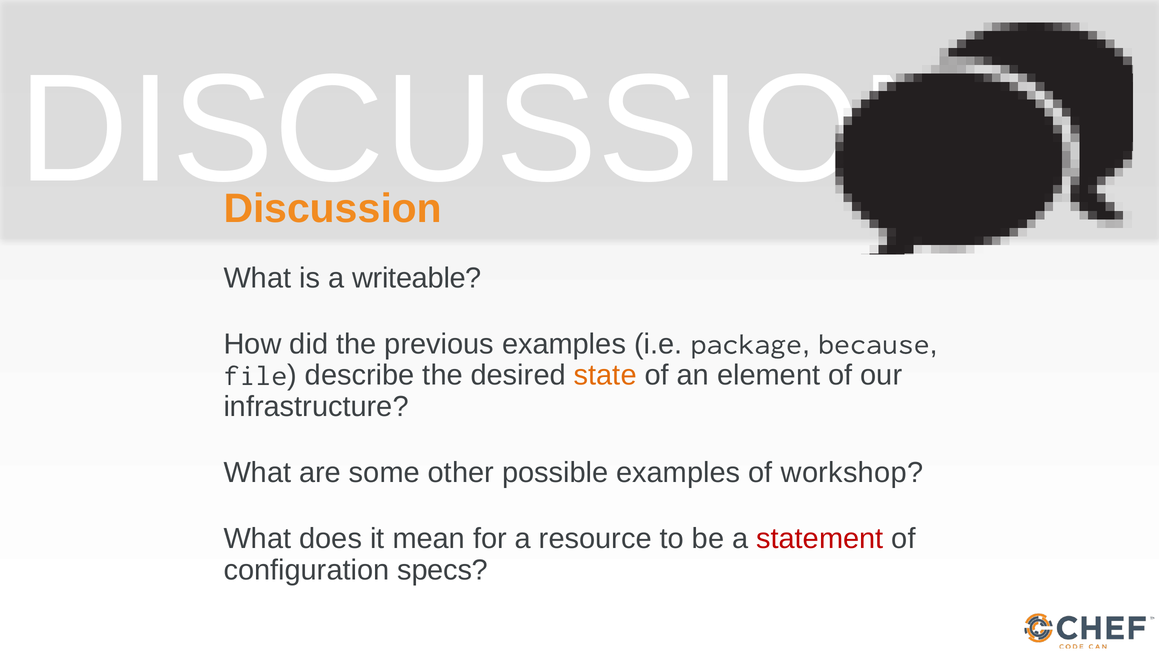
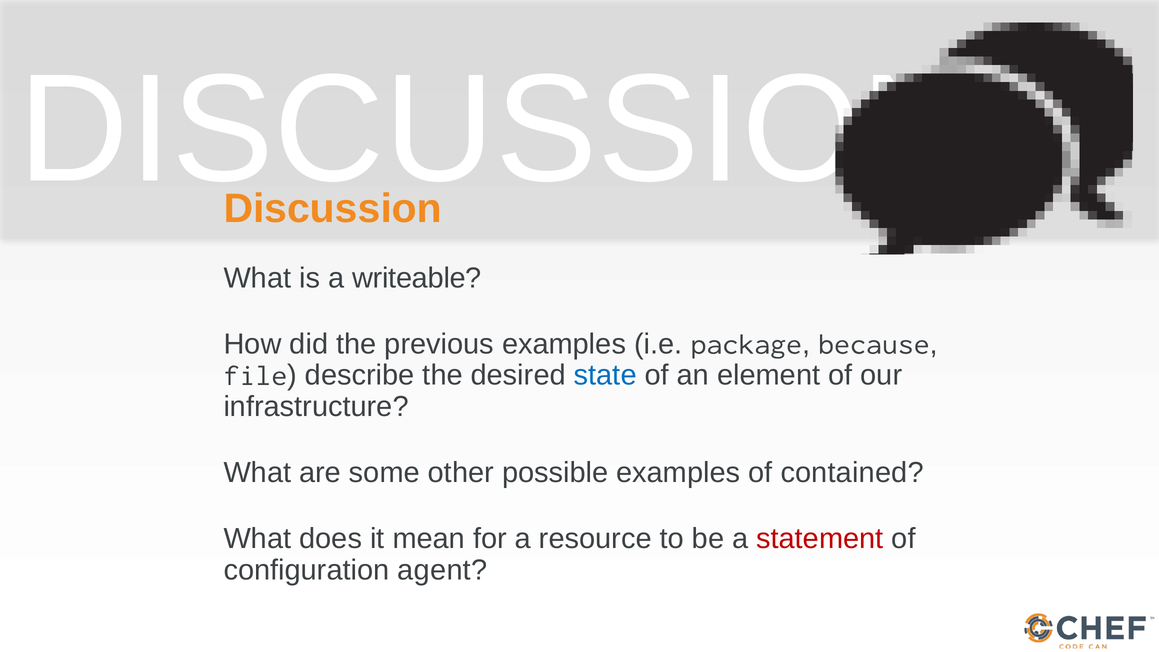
state colour: orange -> blue (605, 375)
workshop: workshop -> contained (852, 473)
specs: specs -> agent (442, 570)
